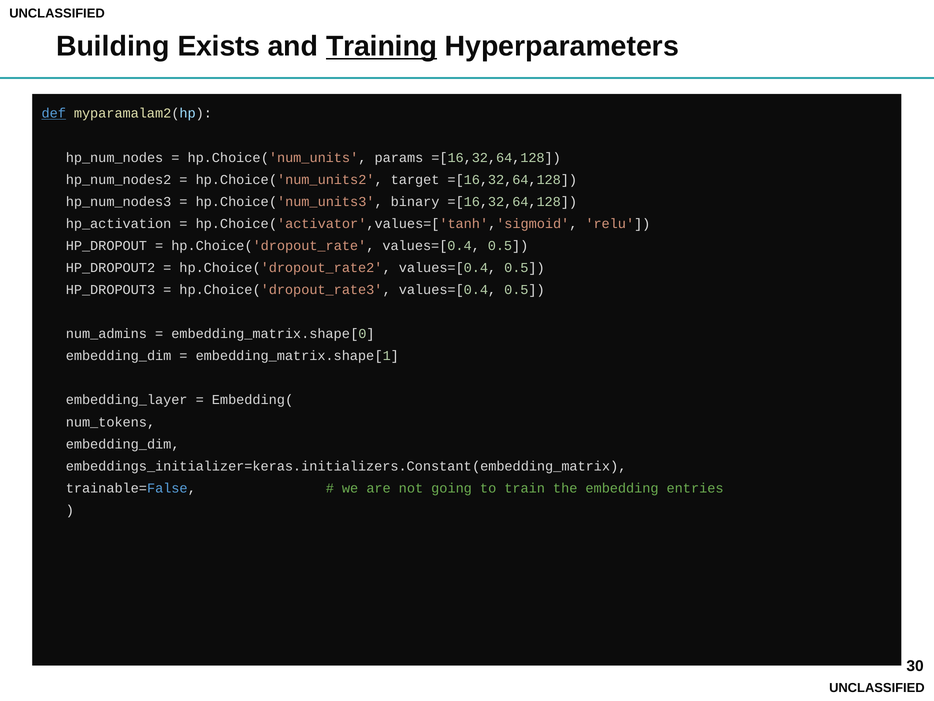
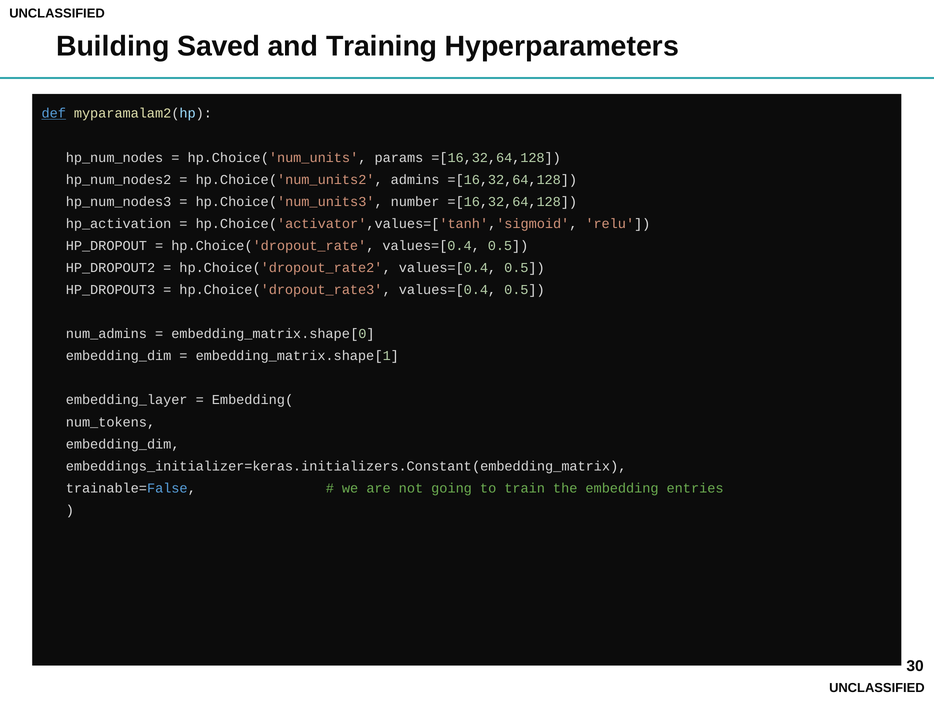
Exists: Exists -> Saved (219, 47)
Training underline: present -> none (382, 47)
target: target -> admins (415, 179)
binary: binary -> number (415, 201)
